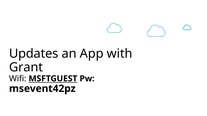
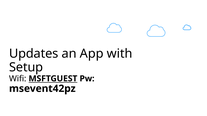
Grant: Grant -> Setup (26, 67)
